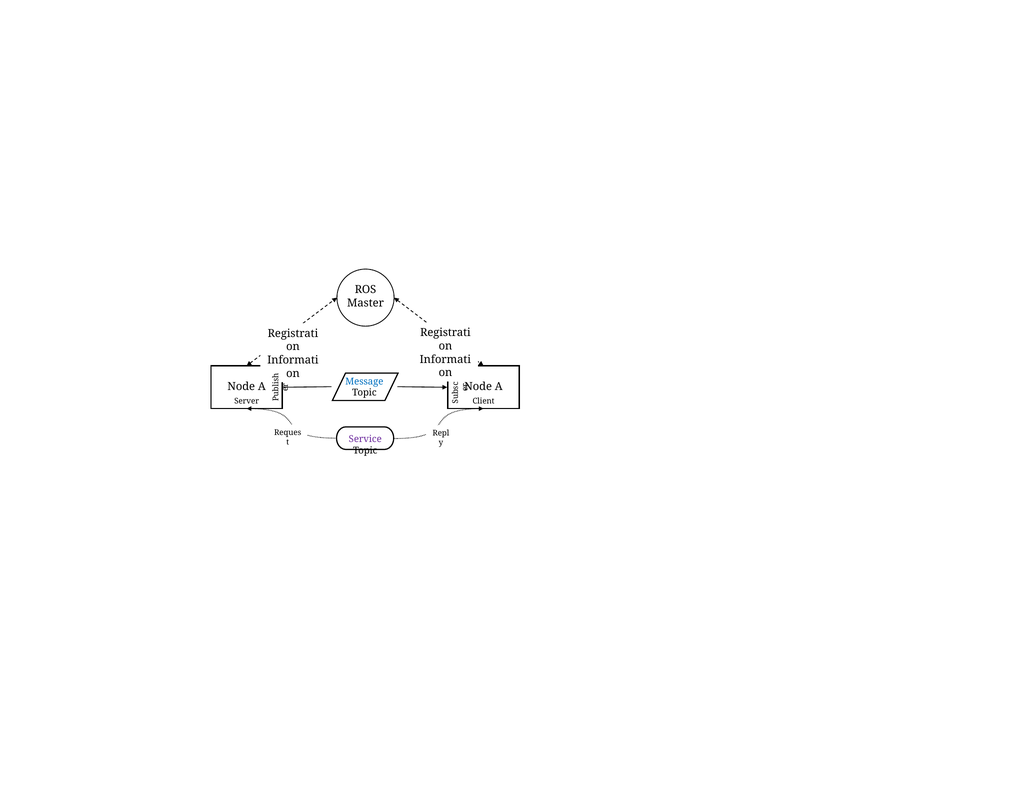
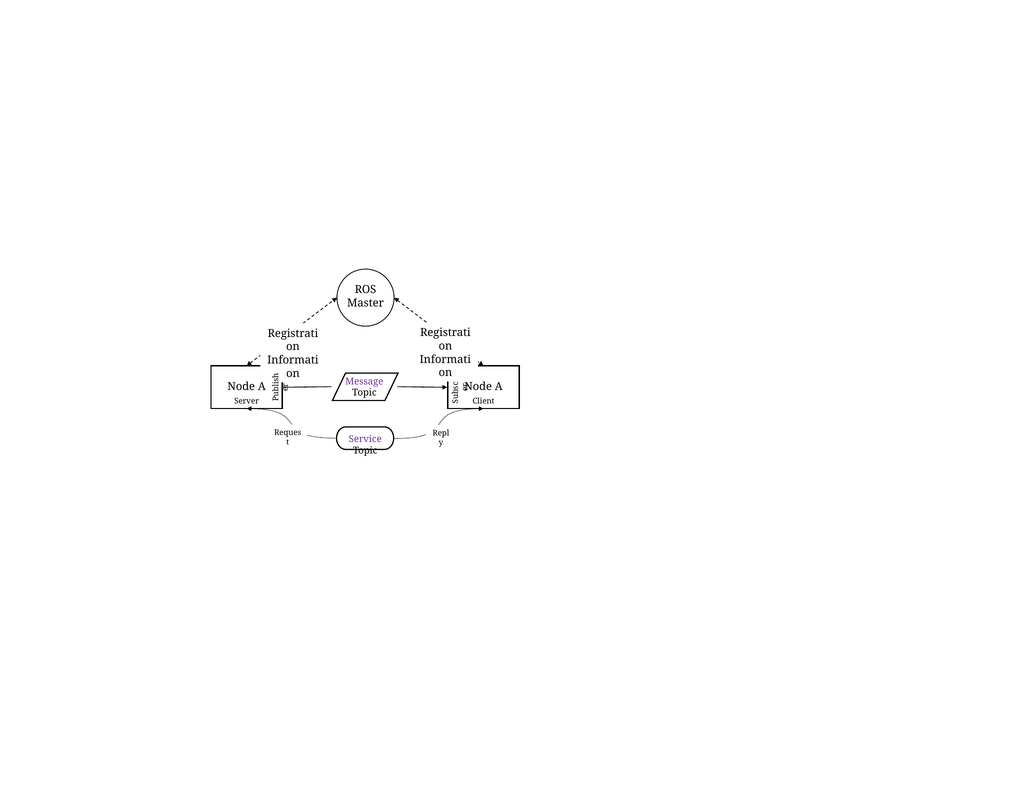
Message colour: blue -> purple (364, 382)
